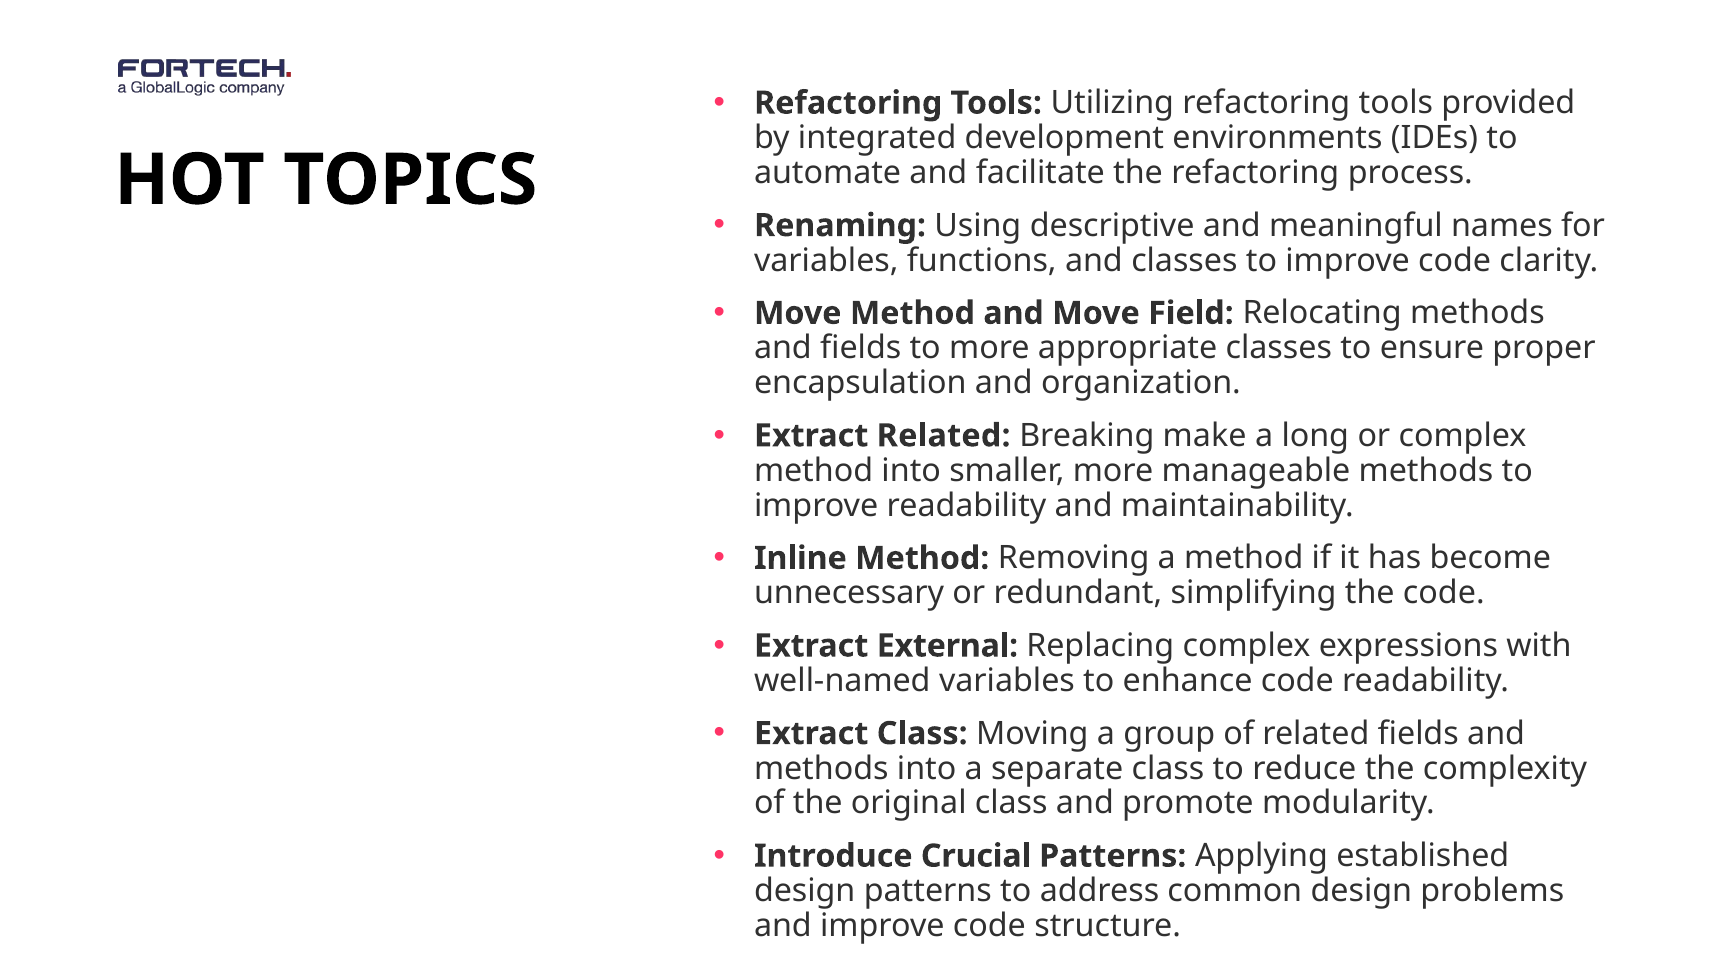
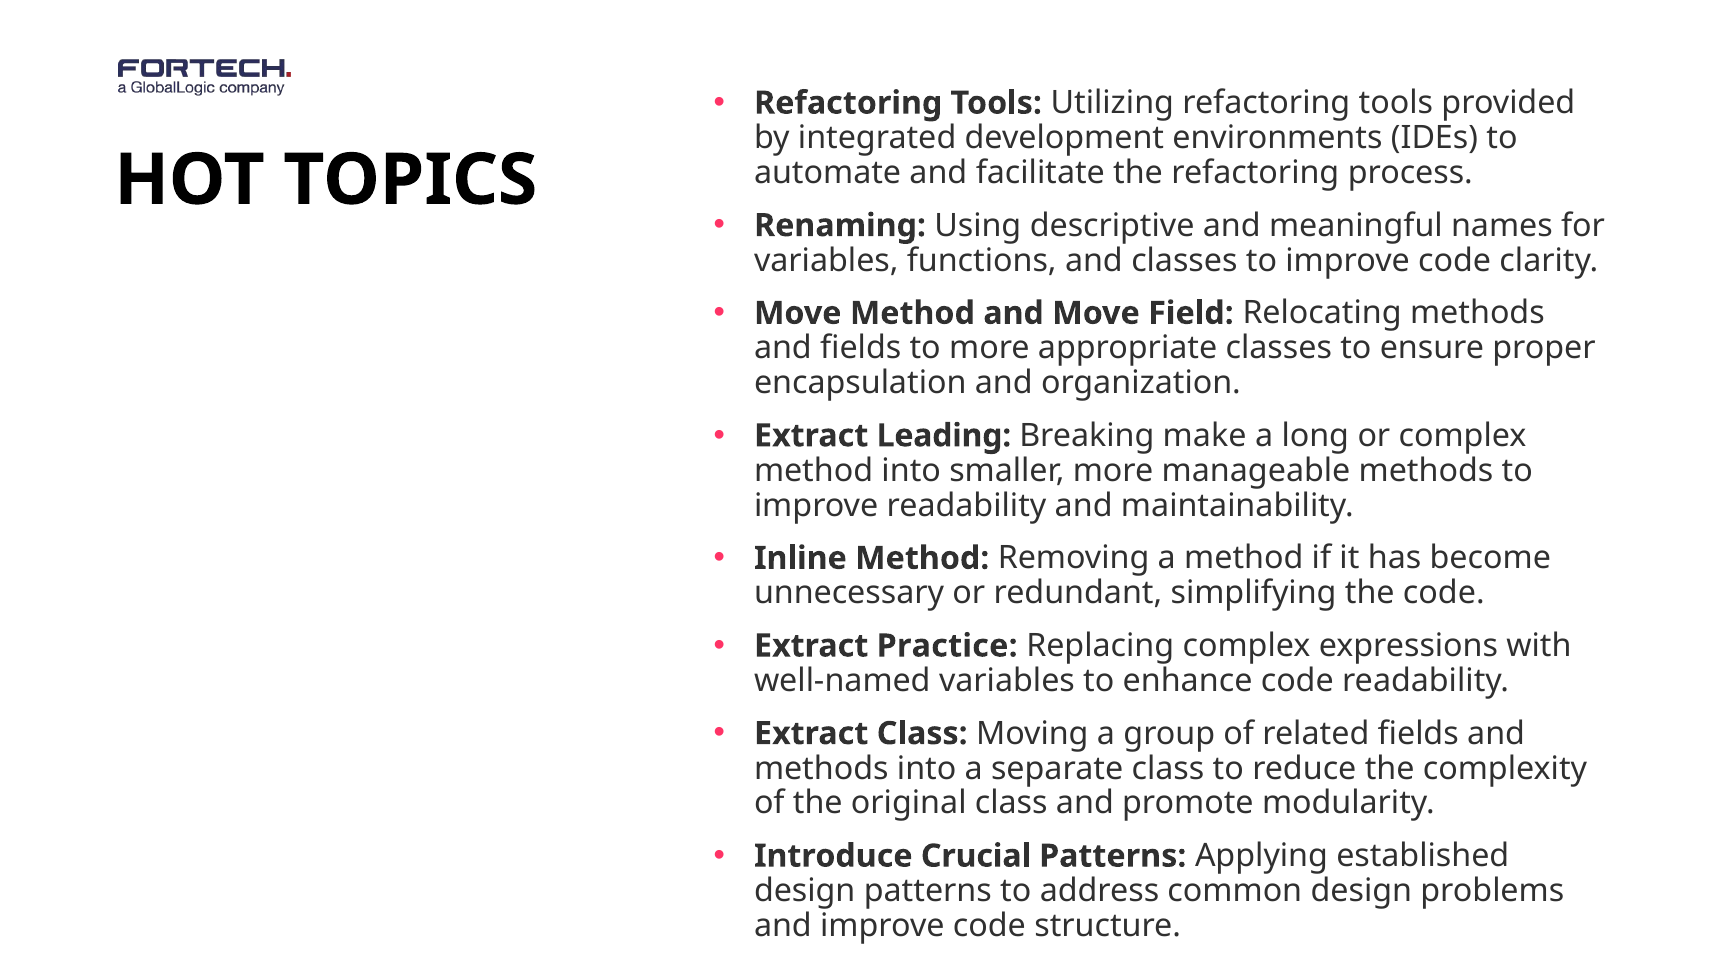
Extract Related: Related -> Leading (944, 435)
External: External -> Practice (947, 646)
